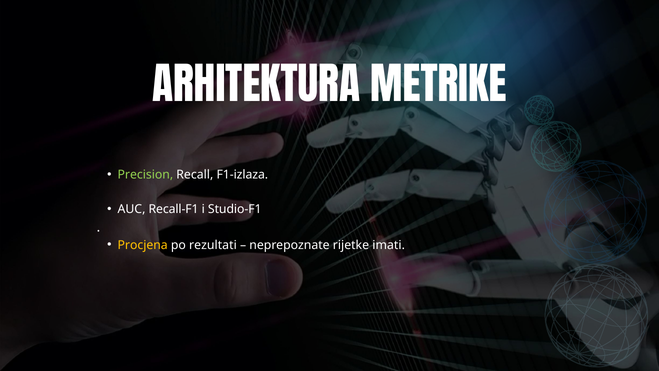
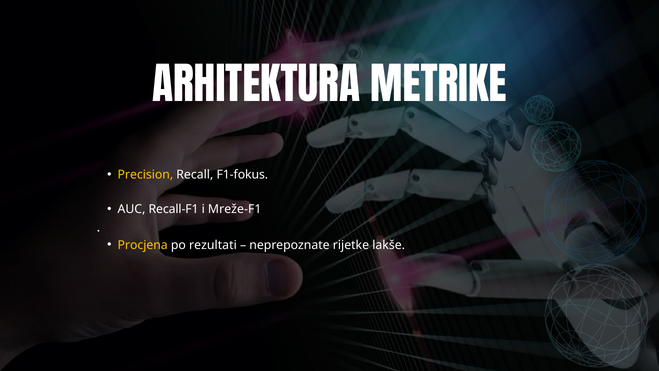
Precision colour: light green -> yellow (145, 175)
F1-izlaza: F1-izlaza -> F1-fokus (242, 175)
Studio-F1: Studio-F1 -> Mreže-F1 (235, 209)
imati: imati -> lakše (389, 245)
